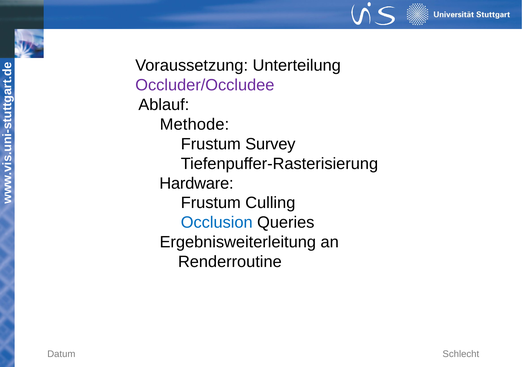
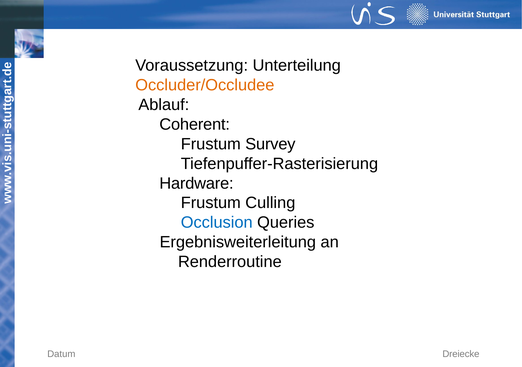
Occluder/Occludee colour: purple -> orange (205, 85)
Methode: Methode -> Coherent (195, 125)
Schlecht: Schlecht -> Dreiecke (461, 354)
